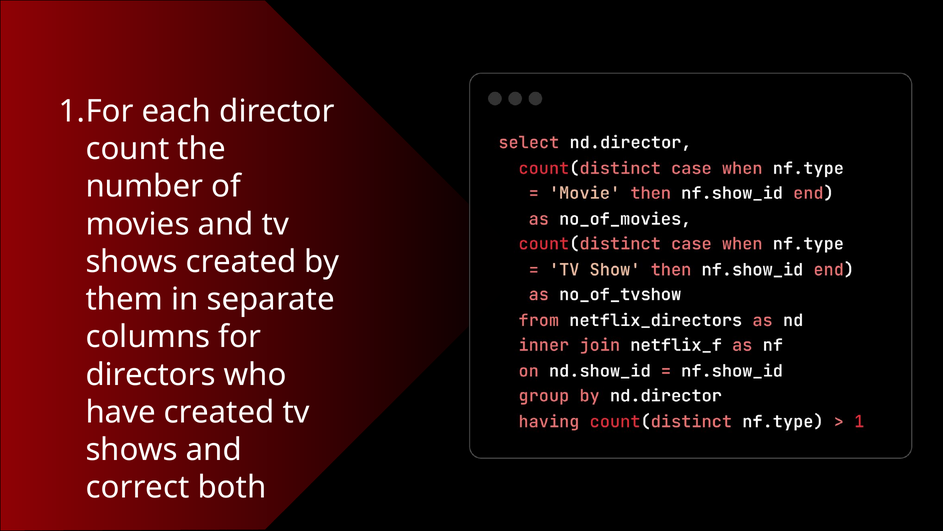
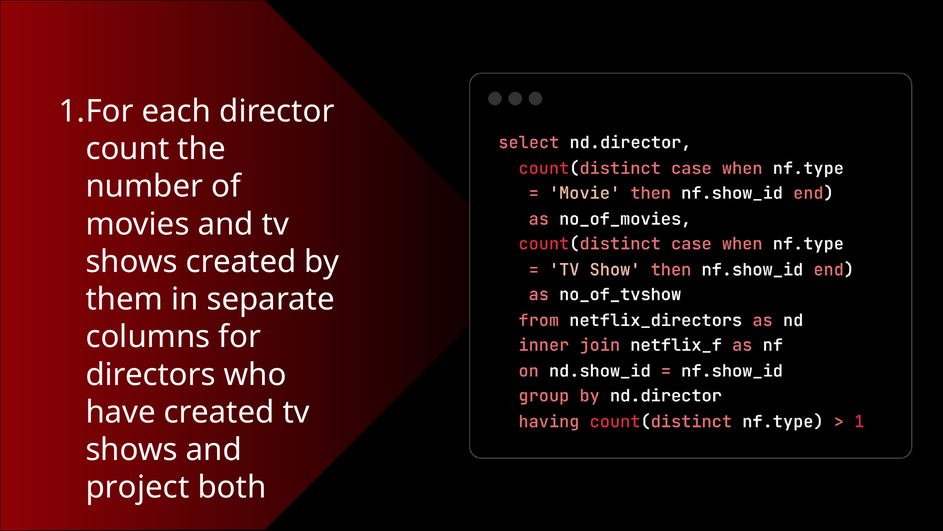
correct: correct -> project (137, 487)
